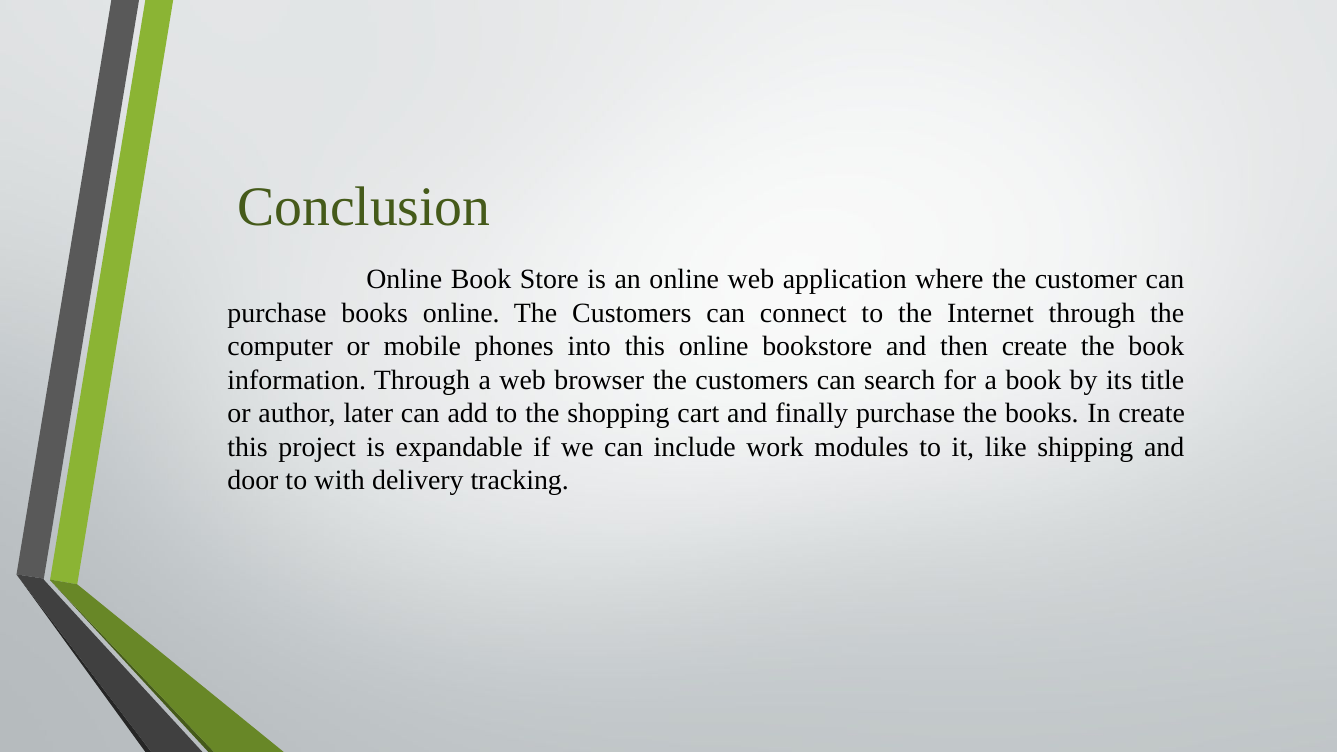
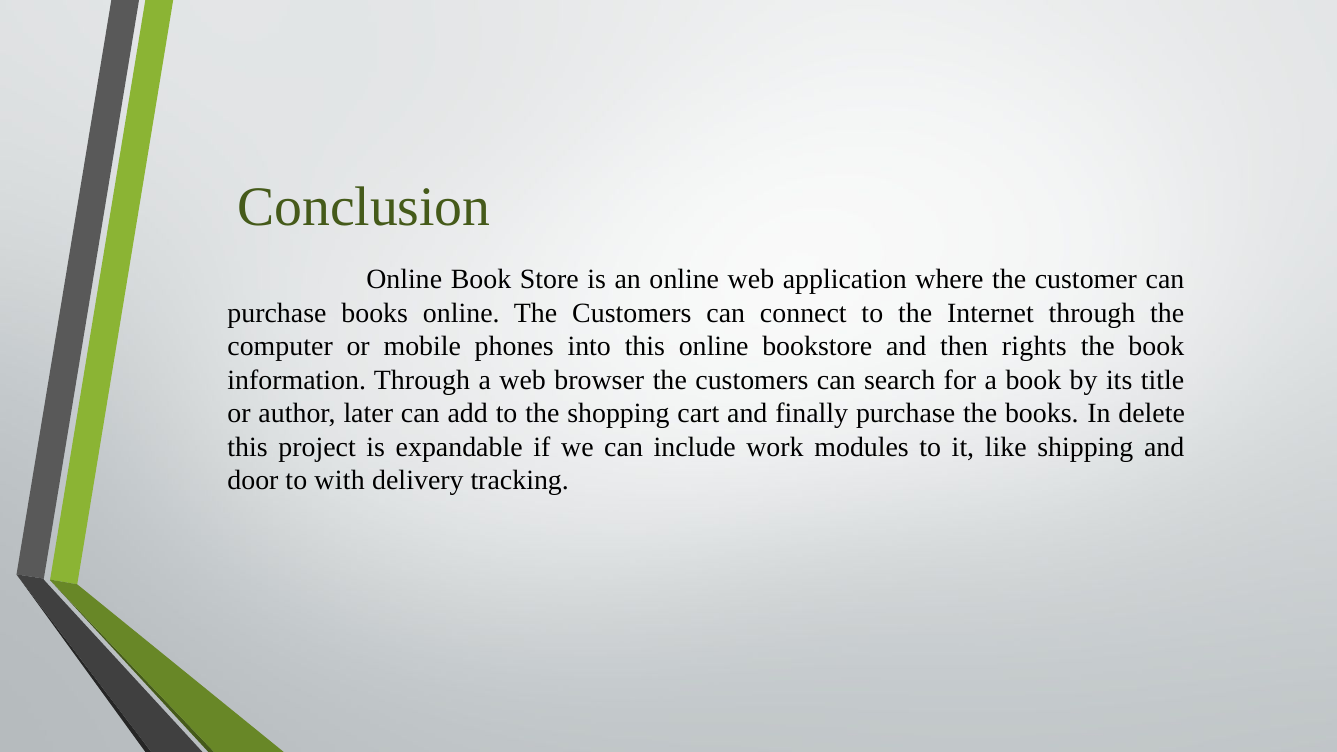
then create: create -> rights (1034, 346)
In create: create -> delete (1152, 413)
